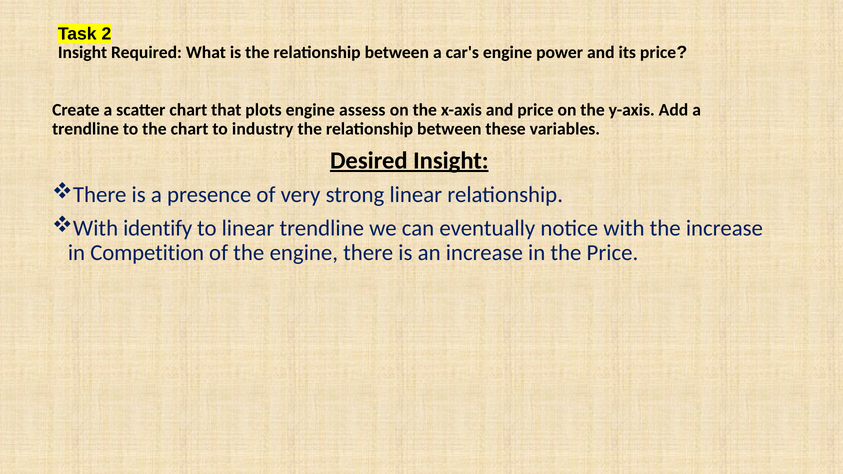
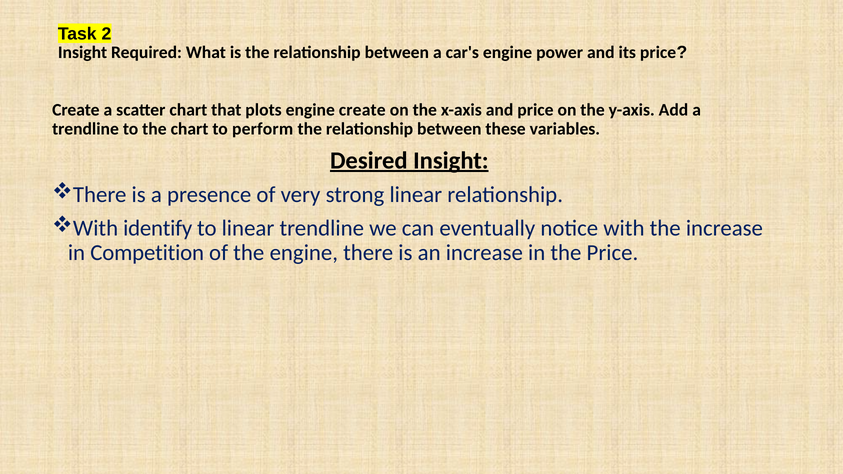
engine assess: assess -> create (362, 110)
industry: industry -> perform (263, 129)
